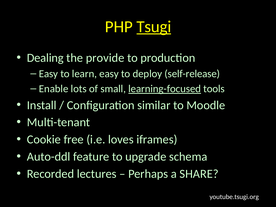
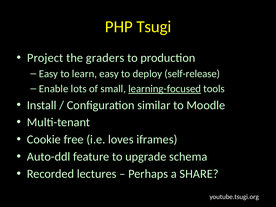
Tsugi underline: present -> none (154, 27)
Dealing: Dealing -> Project (45, 58)
provide: provide -> graders (105, 58)
